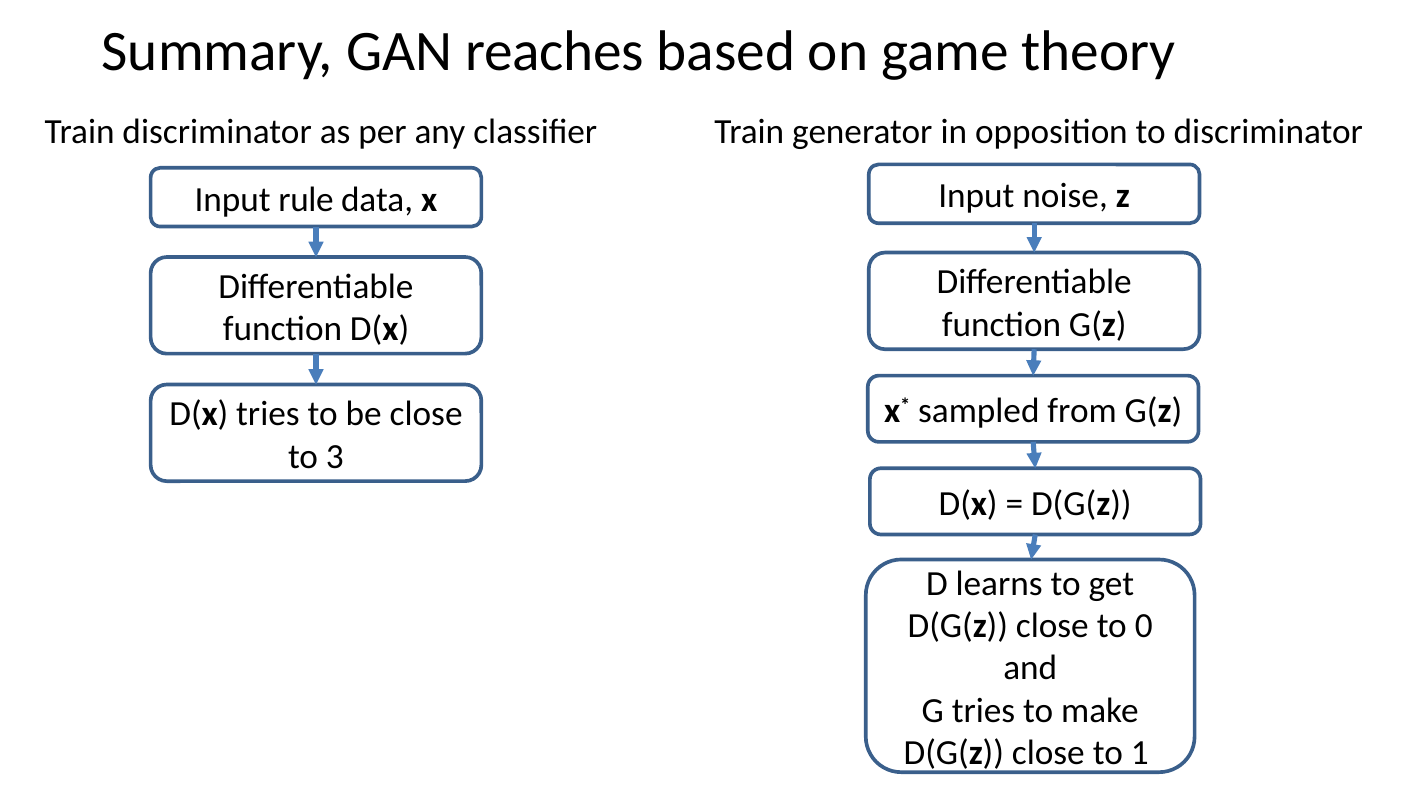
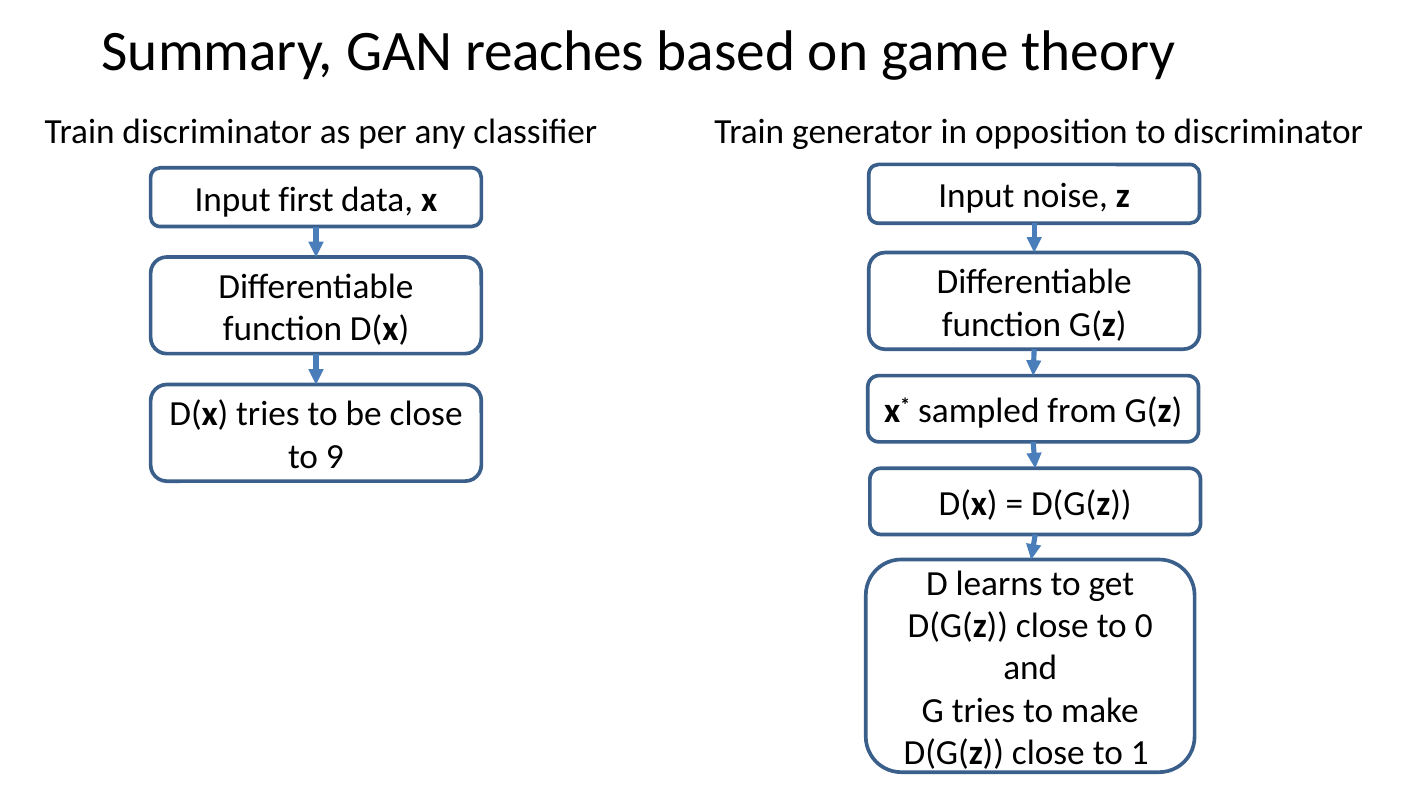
rule: rule -> first (306, 200)
3: 3 -> 9 (335, 456)
